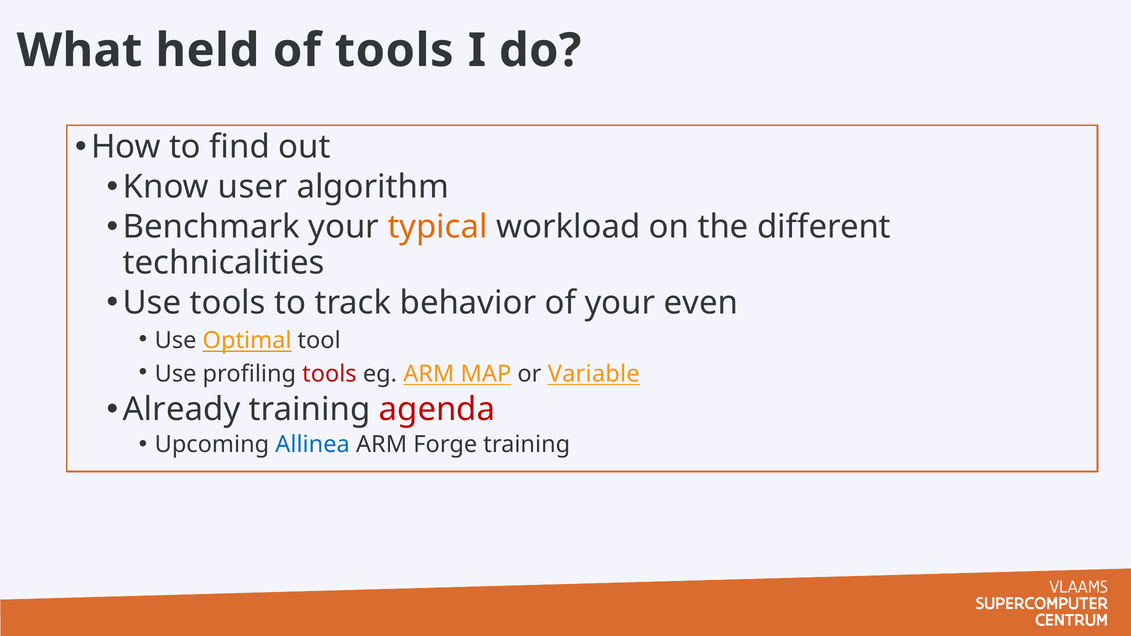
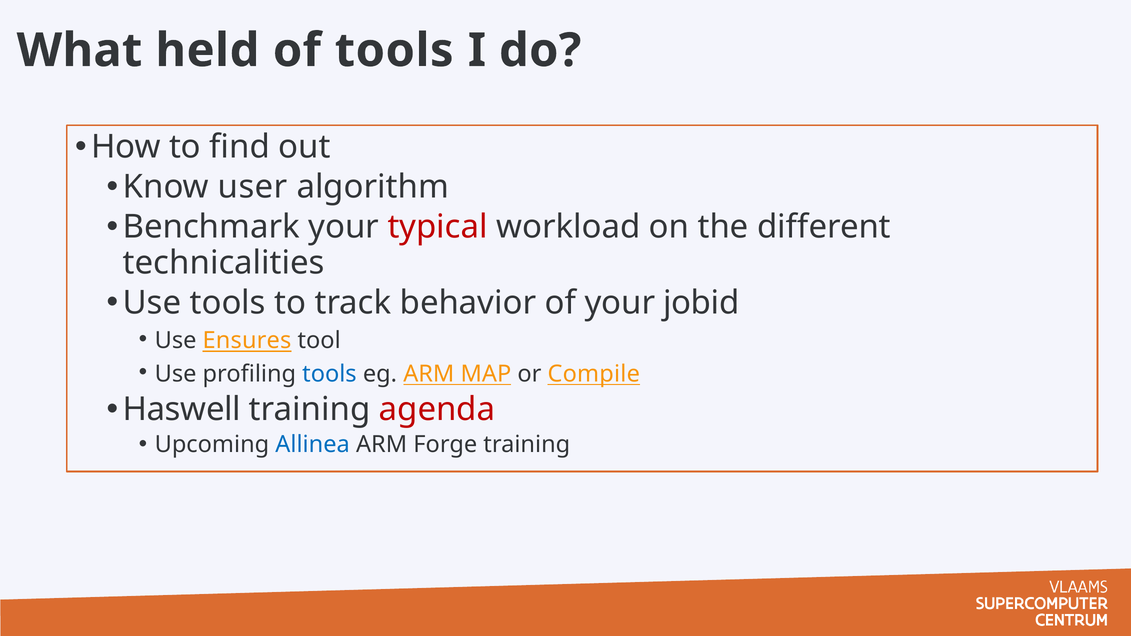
typical colour: orange -> red (438, 227)
even: even -> jobid (701, 303)
Optimal: Optimal -> Ensures (247, 341)
tools colour: red -> blue (329, 374)
Variable: Variable -> Compile (594, 374)
Already: Already -> Haswell (182, 410)
